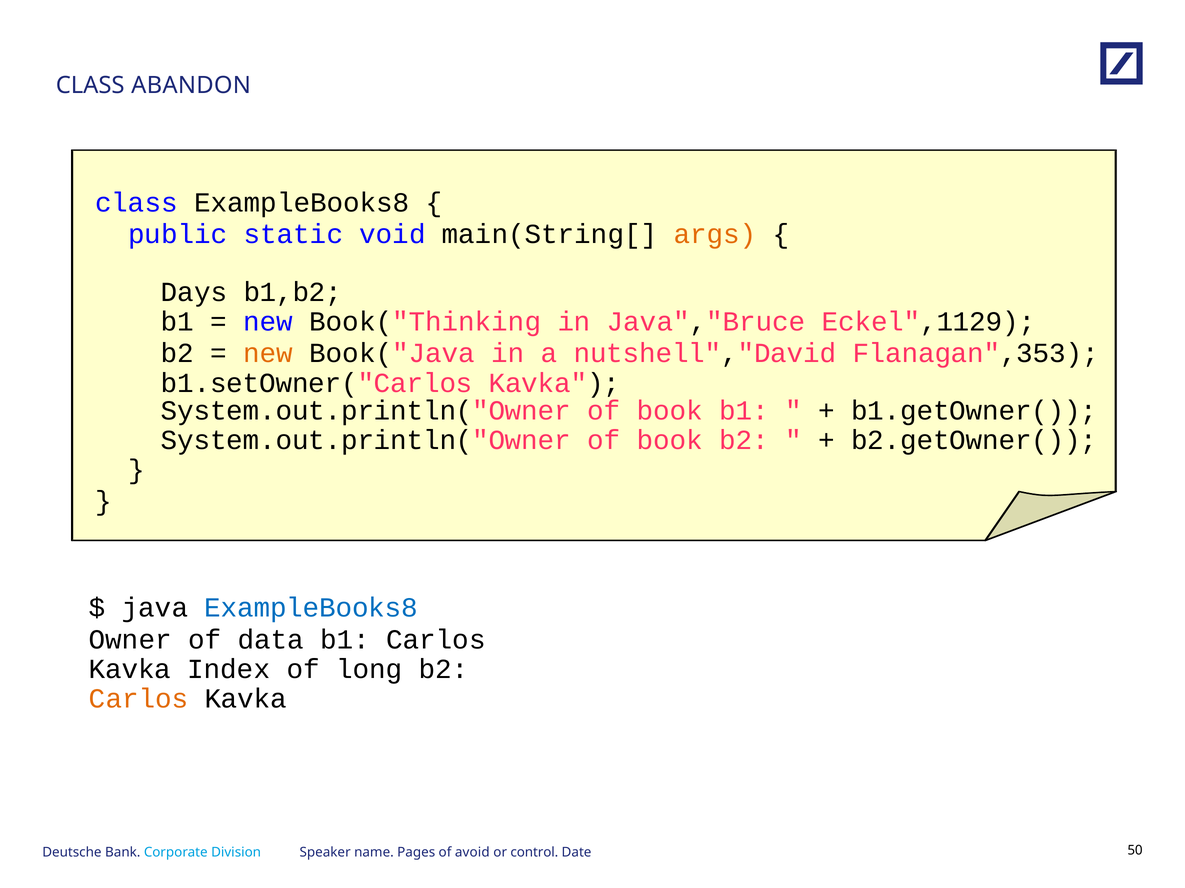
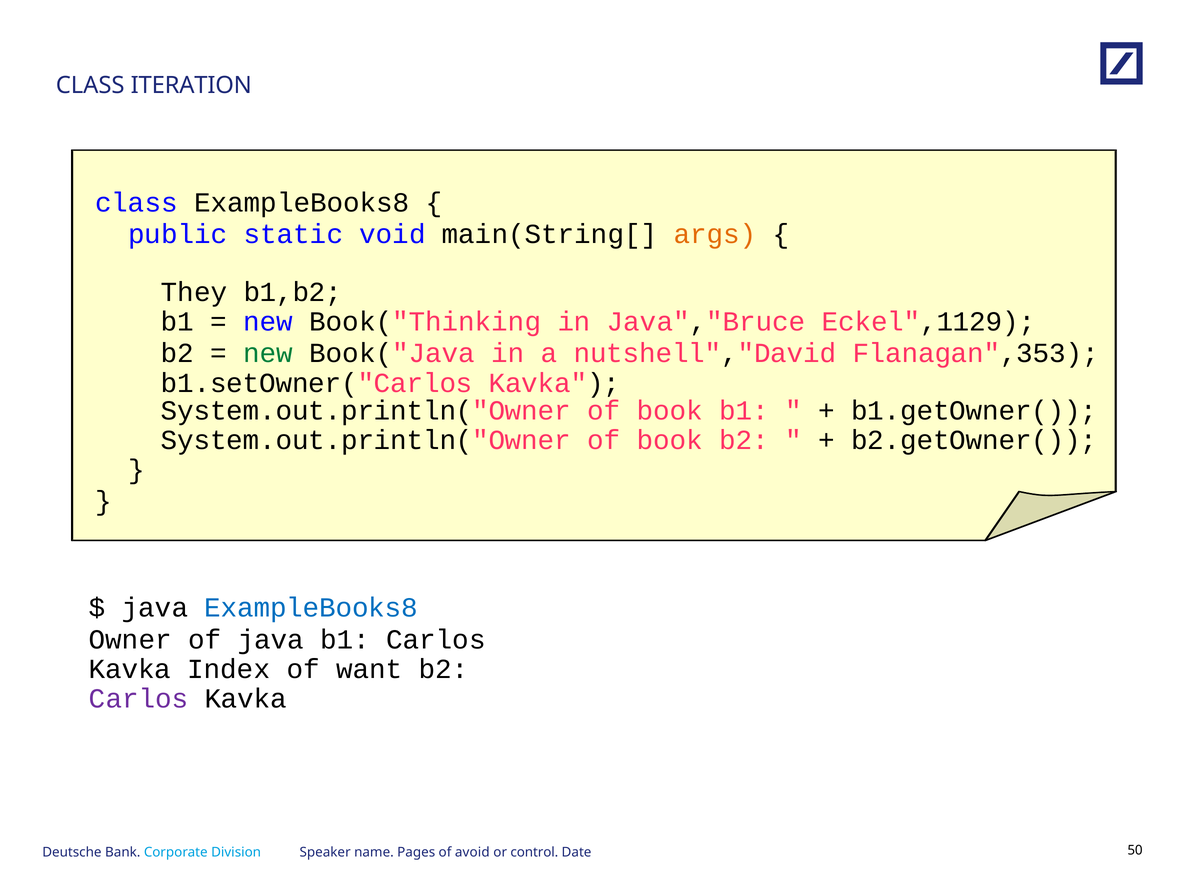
ABANDON: ABANDON -> ITERATION (191, 86)
Days: Days -> They (194, 292)
new colour: orange -> green (268, 354)
of data: data -> java (271, 640)
long: long -> want (369, 670)
Carlos colour: orange -> purple (139, 699)
